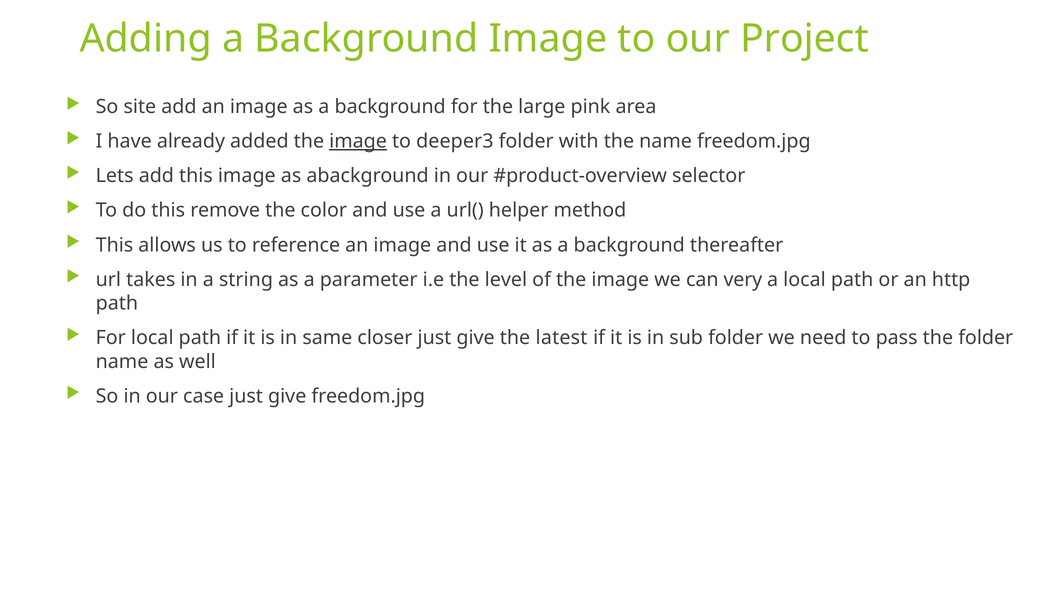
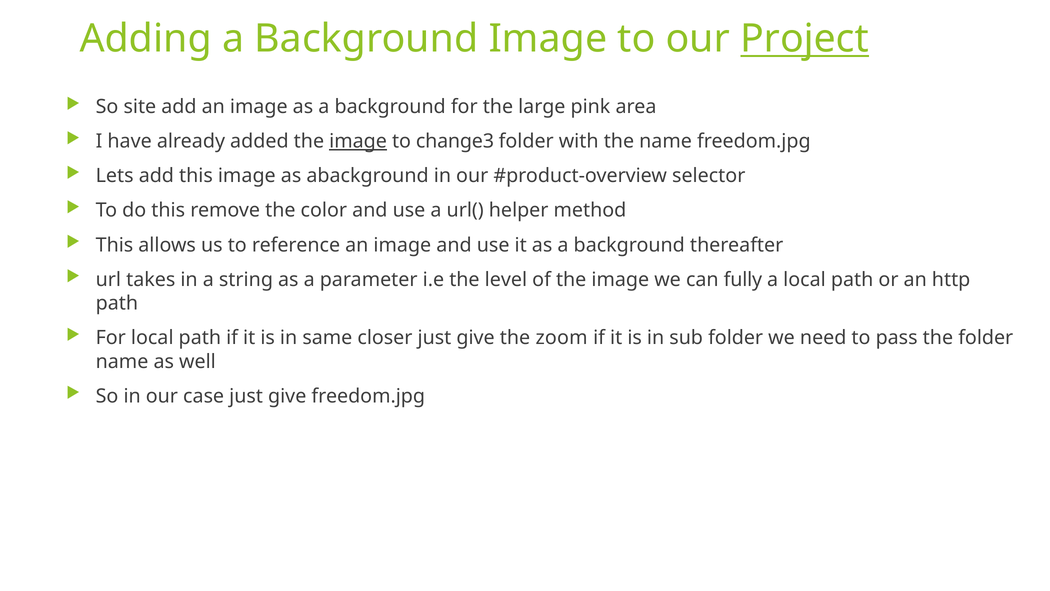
Project underline: none -> present (805, 39)
deeper3: deeper3 -> change3 (455, 141)
very: very -> fully (743, 279)
latest: latest -> zoom (562, 338)
